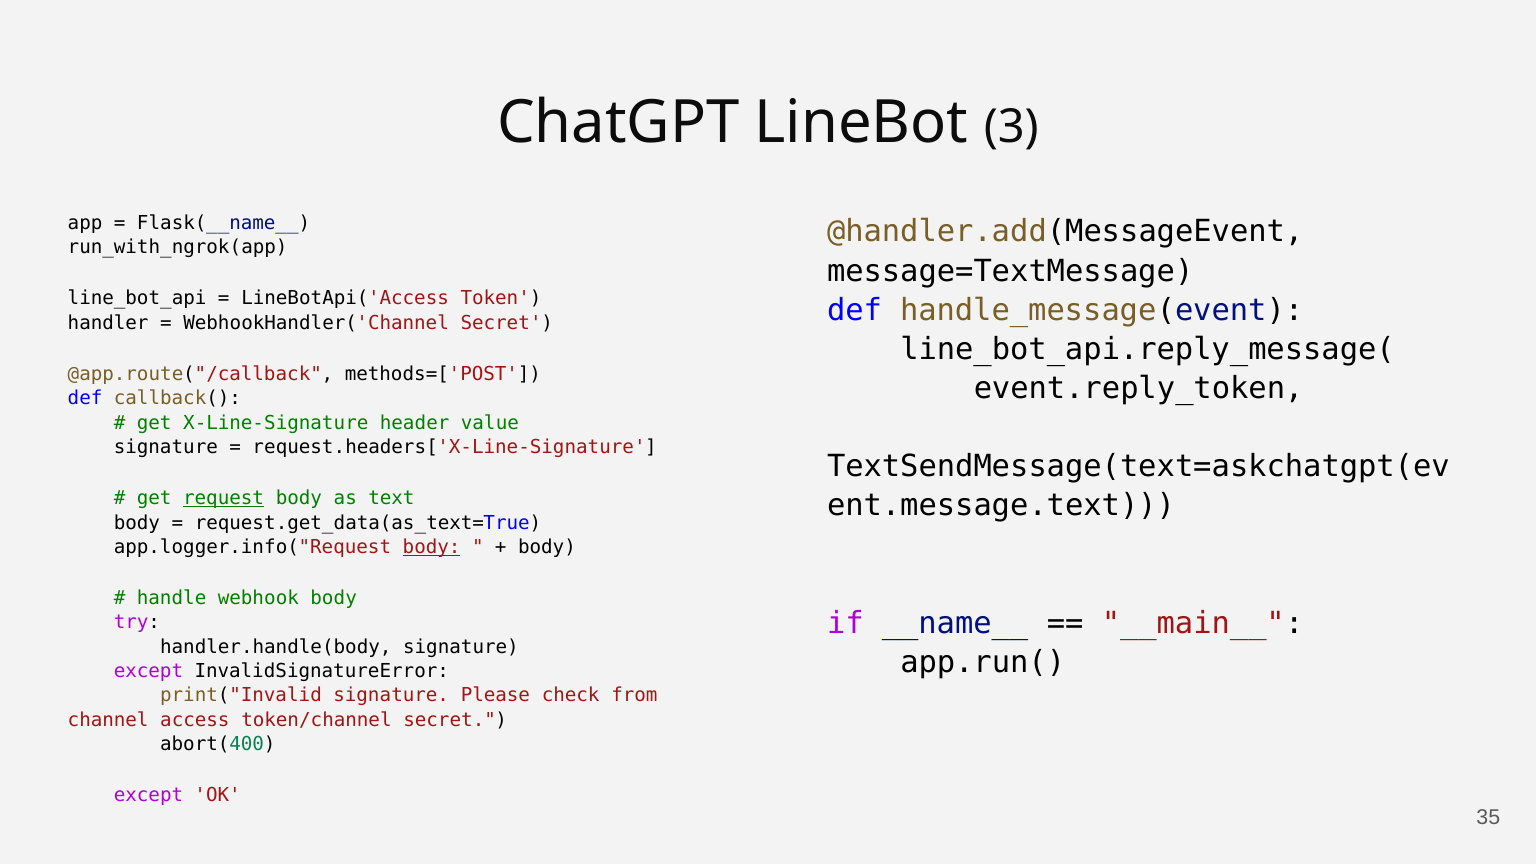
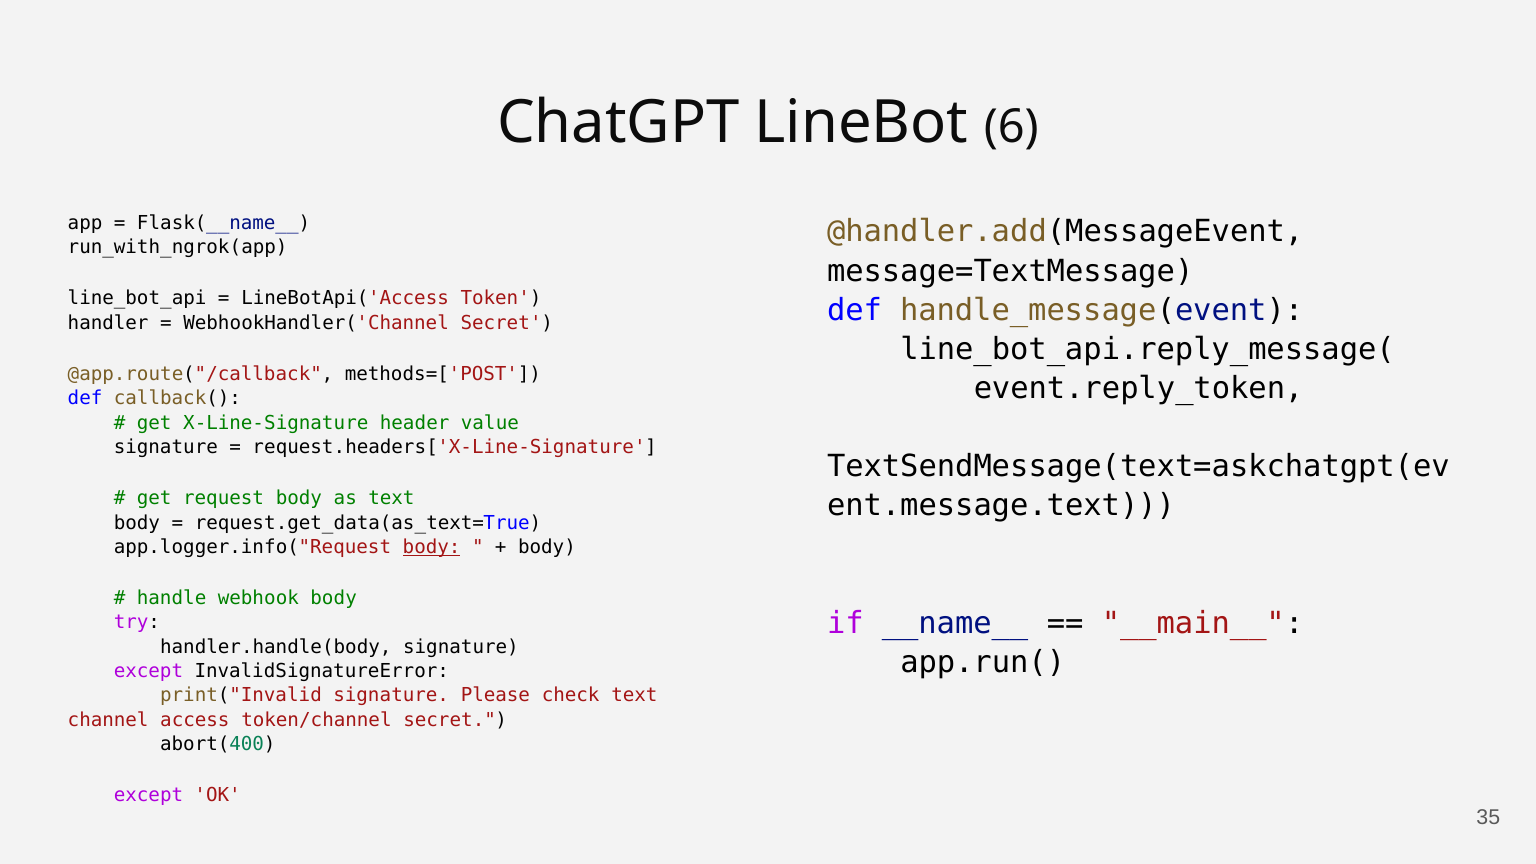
3: 3 -> 6 (1011, 127)
request underline: present -> none (224, 498)
check from: from -> text (634, 696)
